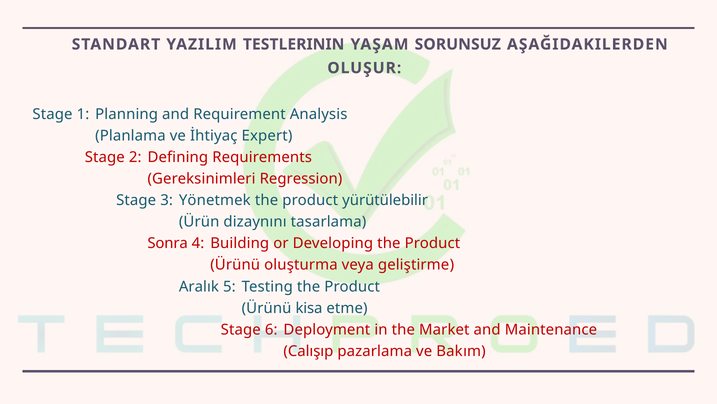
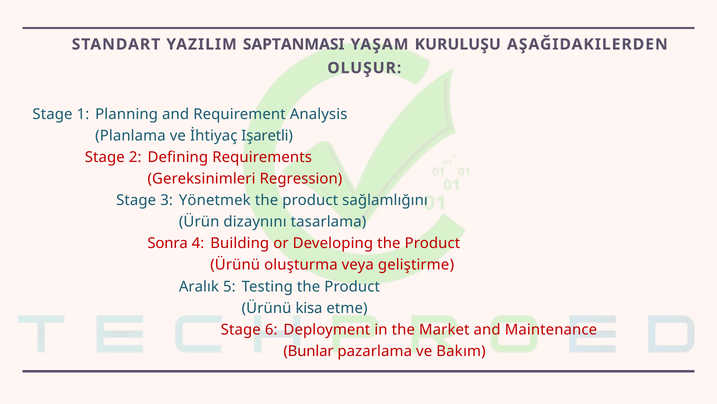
TESTLERININ: TESTLERININ -> SAPTANMASI (294, 44)
SORUNSUZ: SORUNSUZ -> KURULUŞU (458, 44)
Expert: Expert -> Işaretli (267, 136)
yürütülebilir: yürütülebilir -> sağlamlığını (385, 200)
Calışıp: Calışıp -> Bunlar (308, 351)
